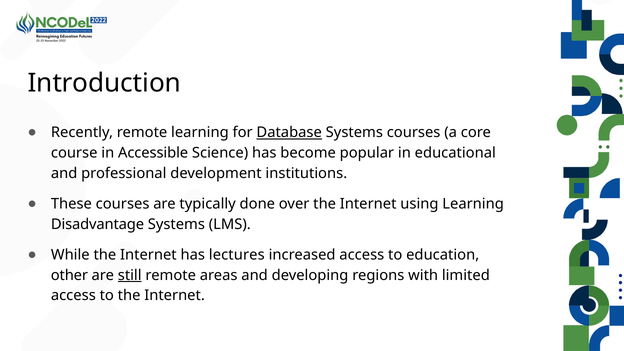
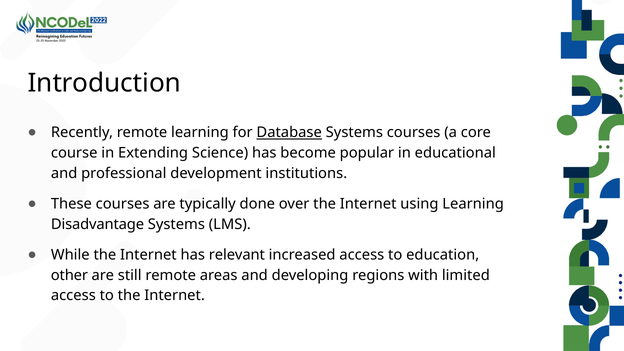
Accessible: Accessible -> Extending (153, 153)
lectures: lectures -> relevant (237, 255)
still underline: present -> none (130, 275)
